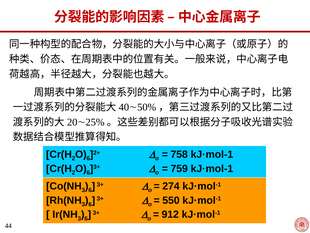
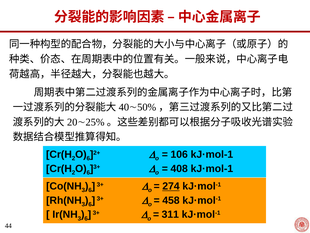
758: 758 -> 106 (179, 154)
759: 759 -> 408 (179, 168)
274 underline: none -> present (171, 186)
550: 550 -> 458 (171, 200)
912: 912 -> 311 (170, 214)
